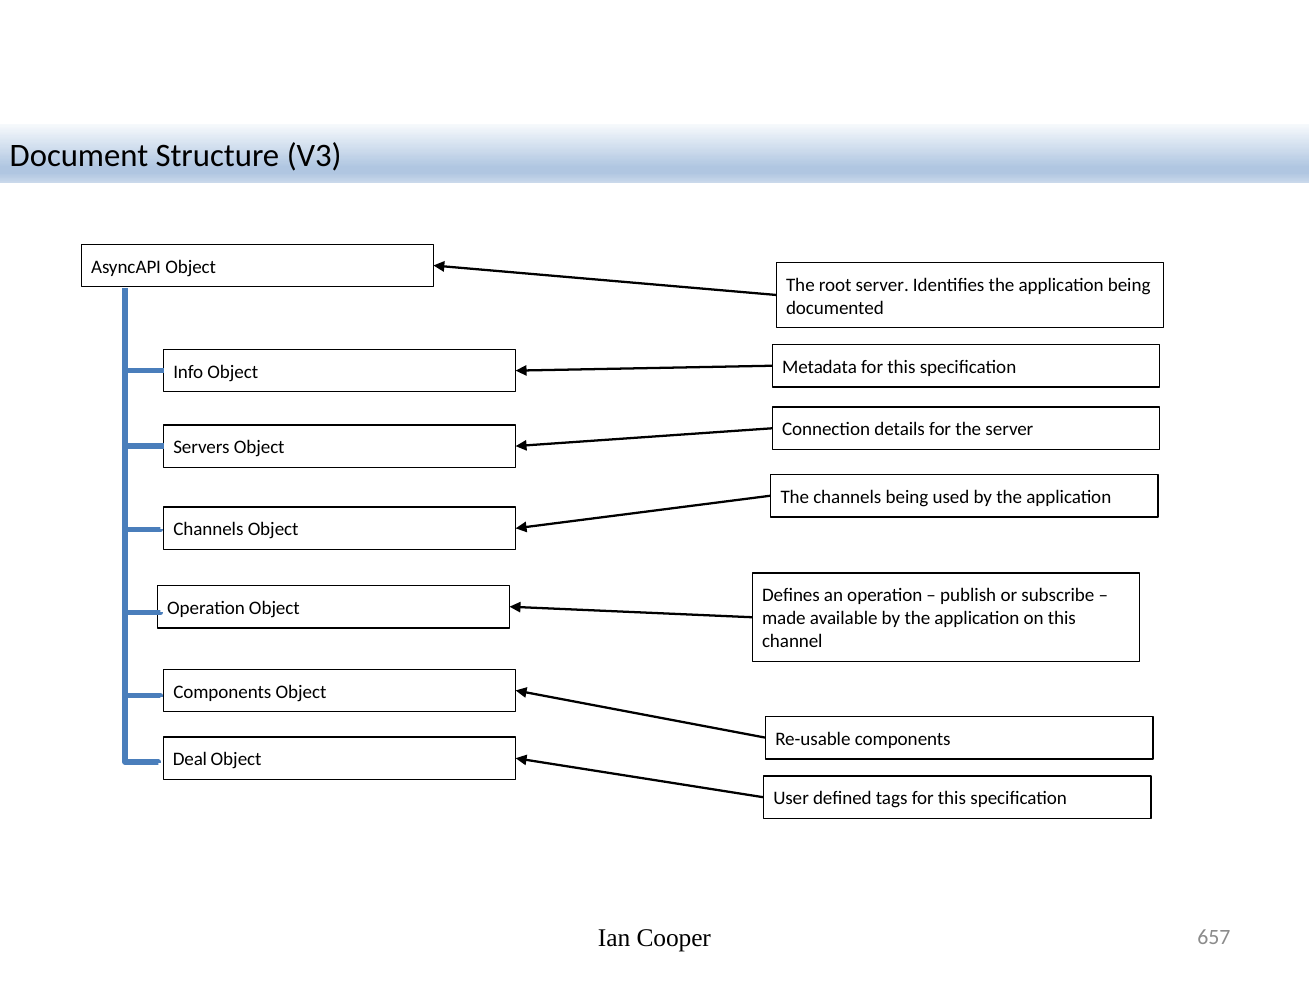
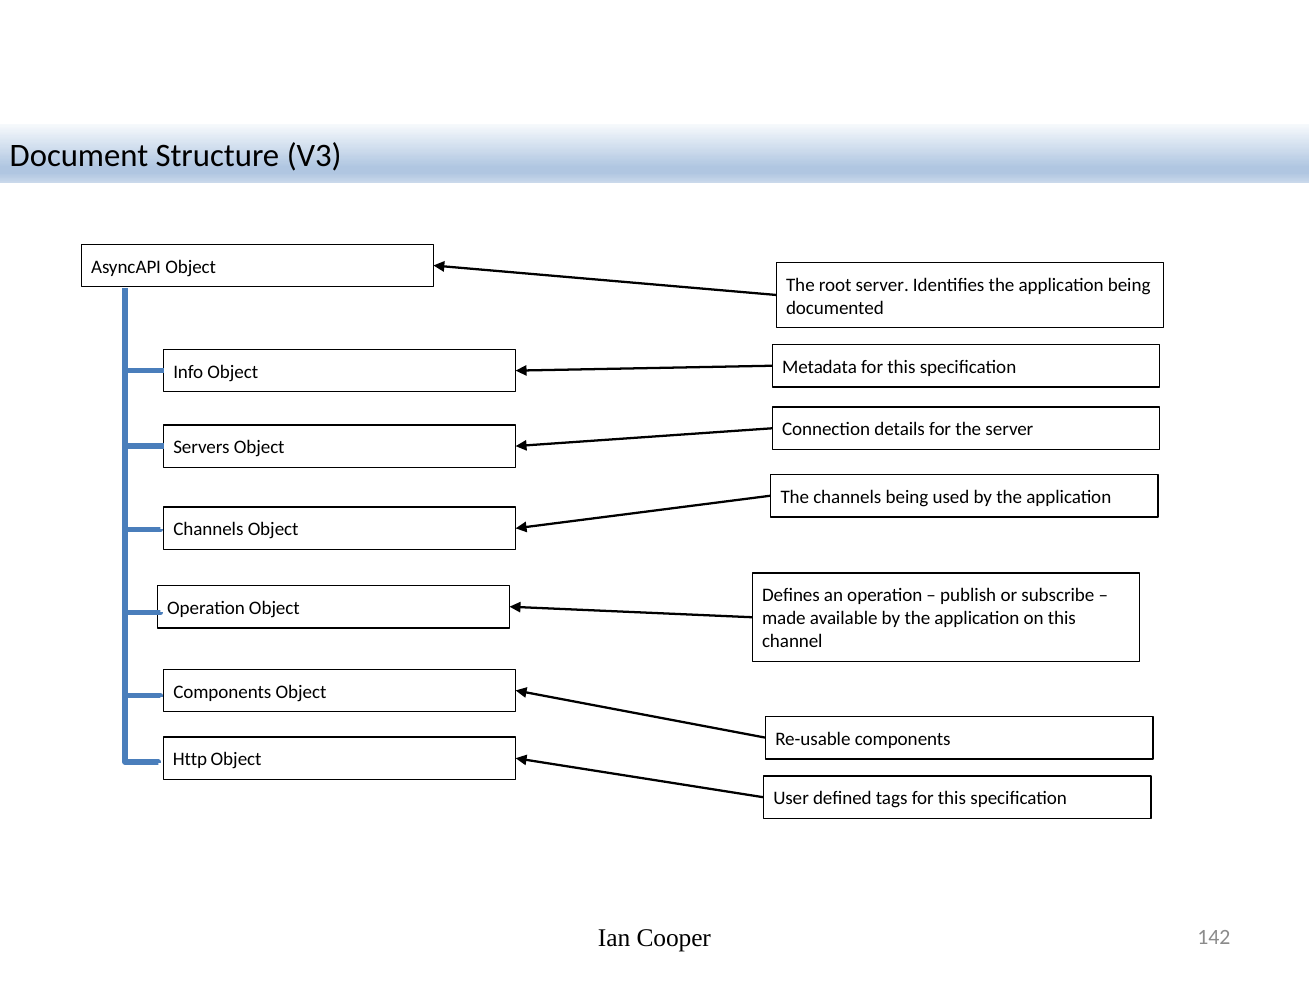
Deal: Deal -> Http (190, 759)
657: 657 -> 142 (1214, 937)
